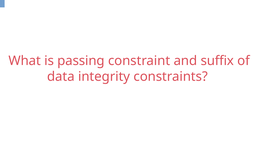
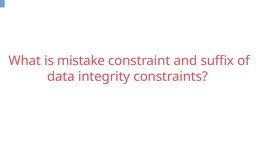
passing: passing -> mistake (81, 61)
